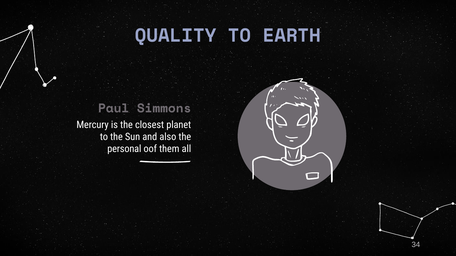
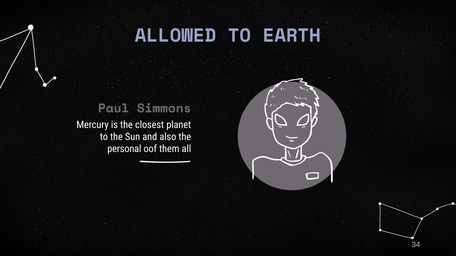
QUALITY: QUALITY -> ALLOWED (176, 36)
